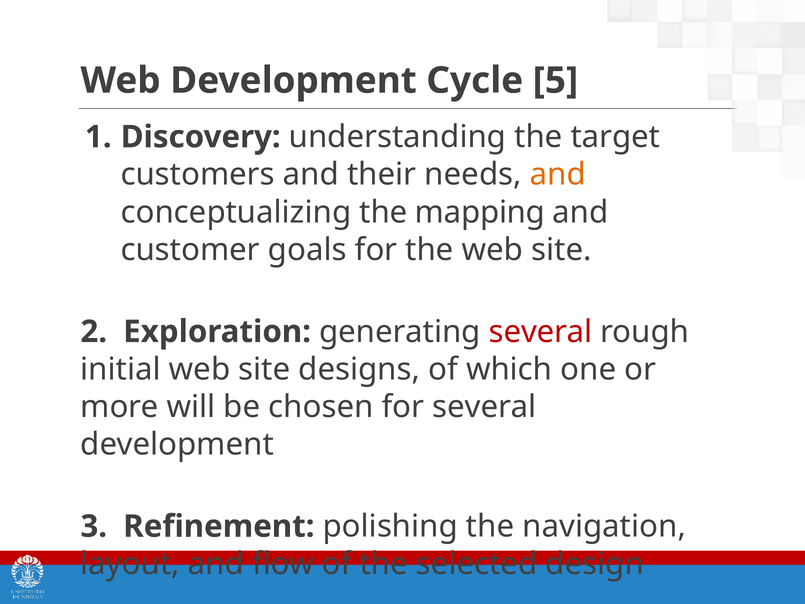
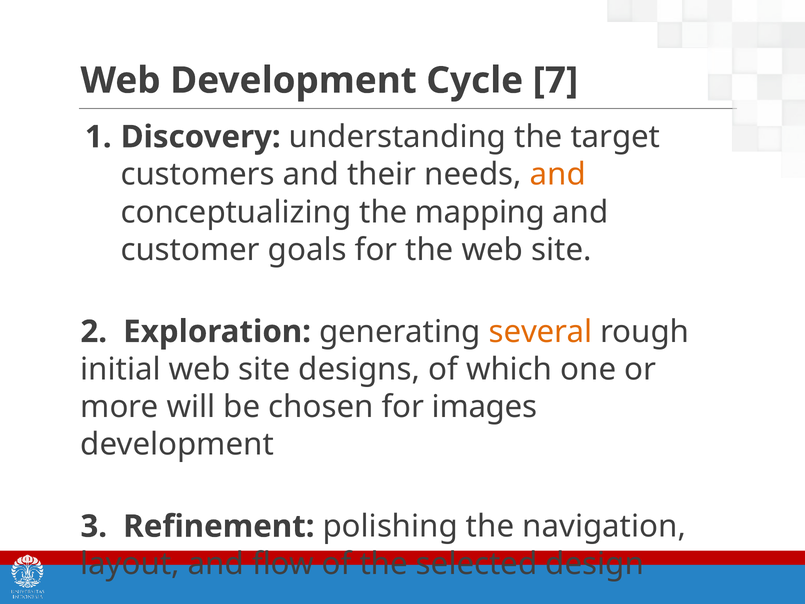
5: 5 -> 7 (555, 81)
several colour: red -> orange (541, 332)
for several: several -> images (485, 407)
